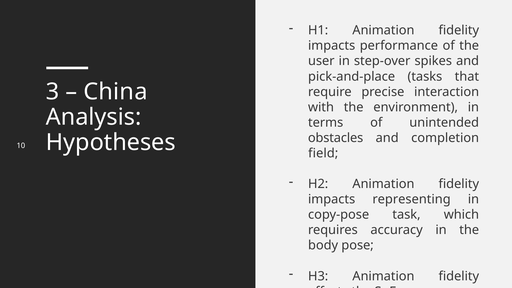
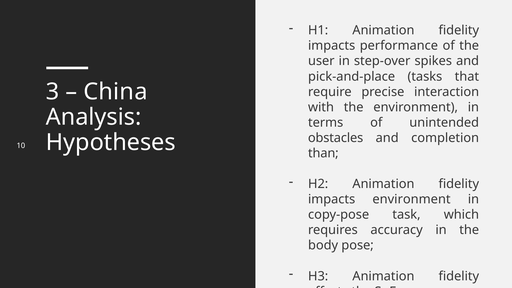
field: field -> than (323, 153)
impacts representing: representing -> environment (412, 199)
